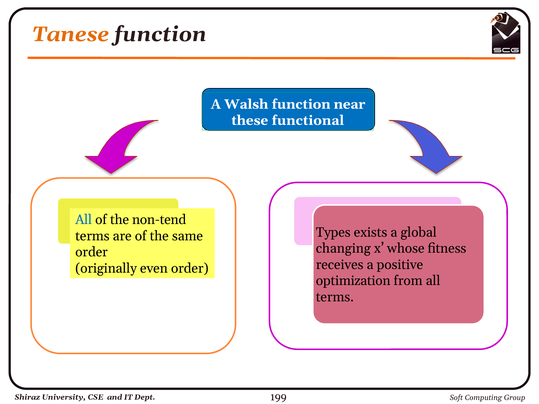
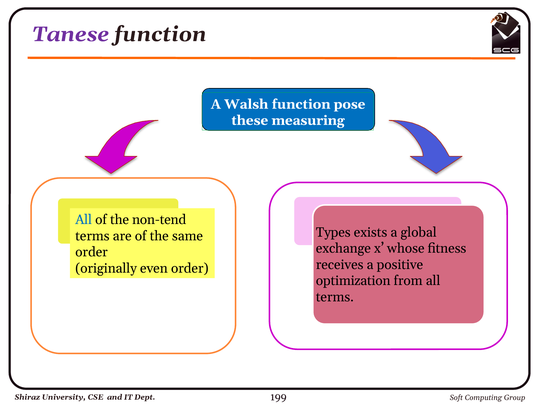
Tanese colour: orange -> purple (71, 34)
near: near -> pose (350, 104)
functional: functional -> measuring (308, 120)
changing: changing -> exchange (343, 249)
